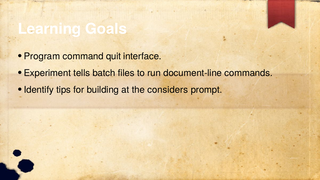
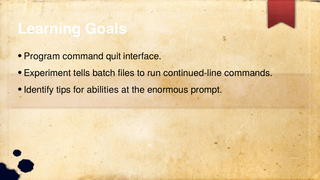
document-line: document-line -> continued-line (193, 73)
building: building -> abilities (103, 90)
considers: considers -> enormous (168, 90)
